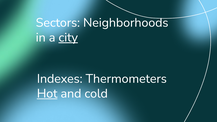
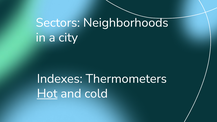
city underline: present -> none (68, 37)
